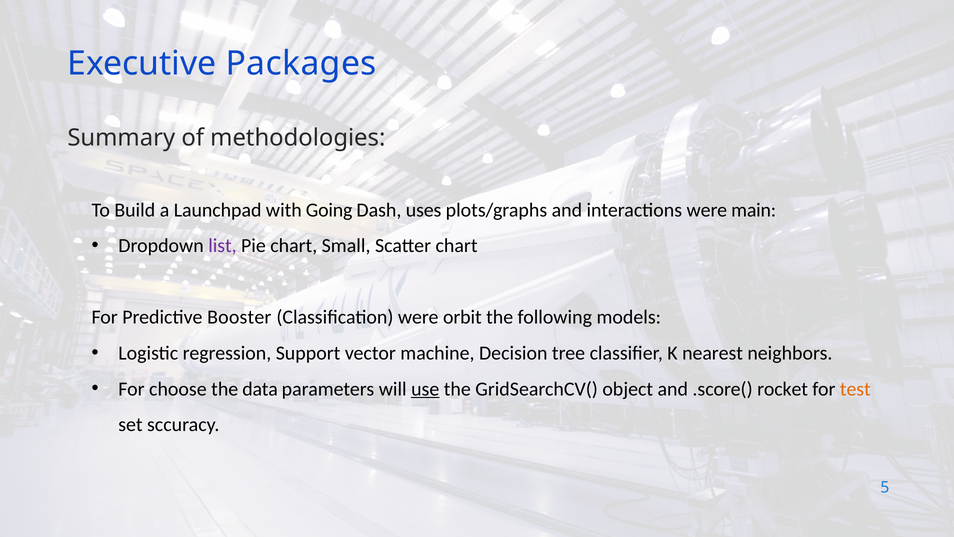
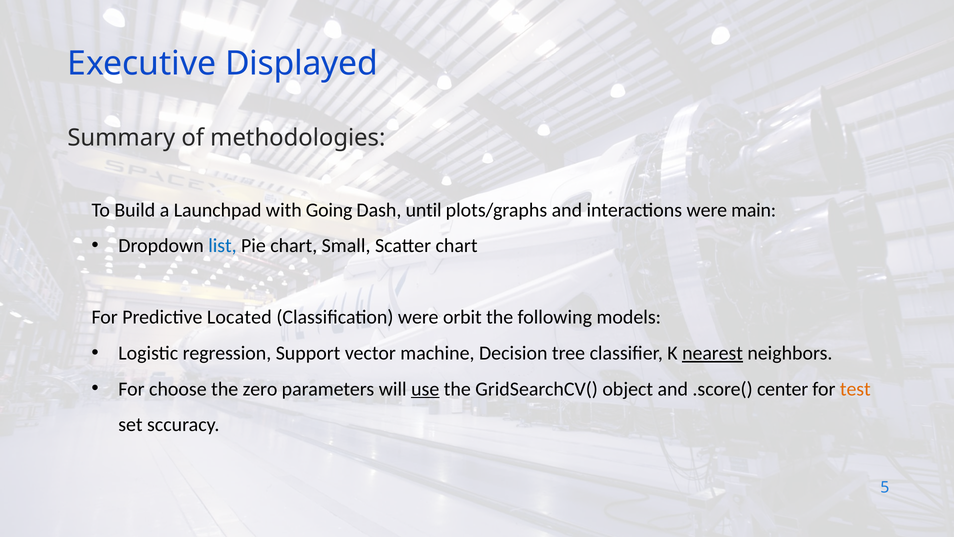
Packages: Packages -> Displayed (301, 64)
uses: uses -> until (424, 210)
list colour: purple -> blue (222, 246)
Booster: Booster -> Located (239, 317)
nearest underline: none -> present (713, 353)
data: data -> zero (260, 389)
rocket: rocket -> center (783, 389)
